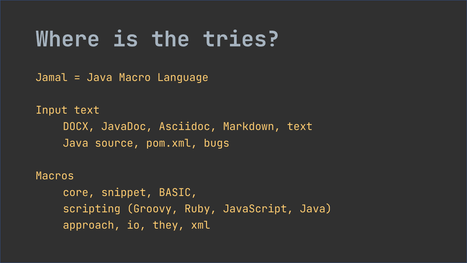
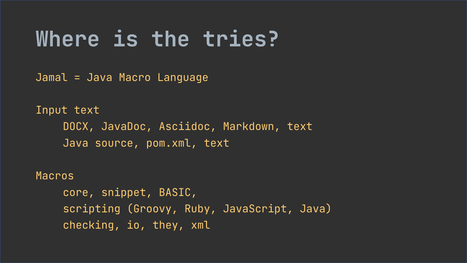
pom.xml bugs: bugs -> text (217, 143)
approach: approach -> checking (92, 225)
